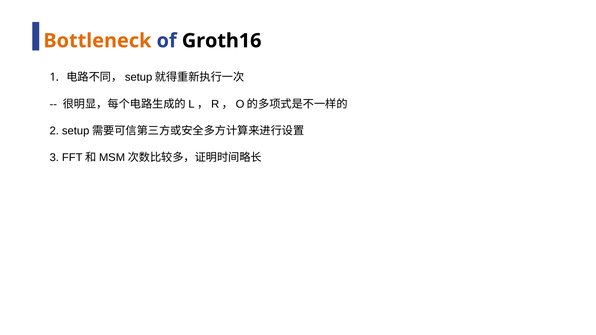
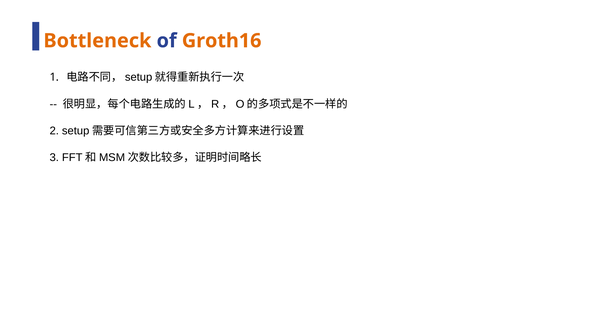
Groth16 colour: black -> orange (222, 41)
